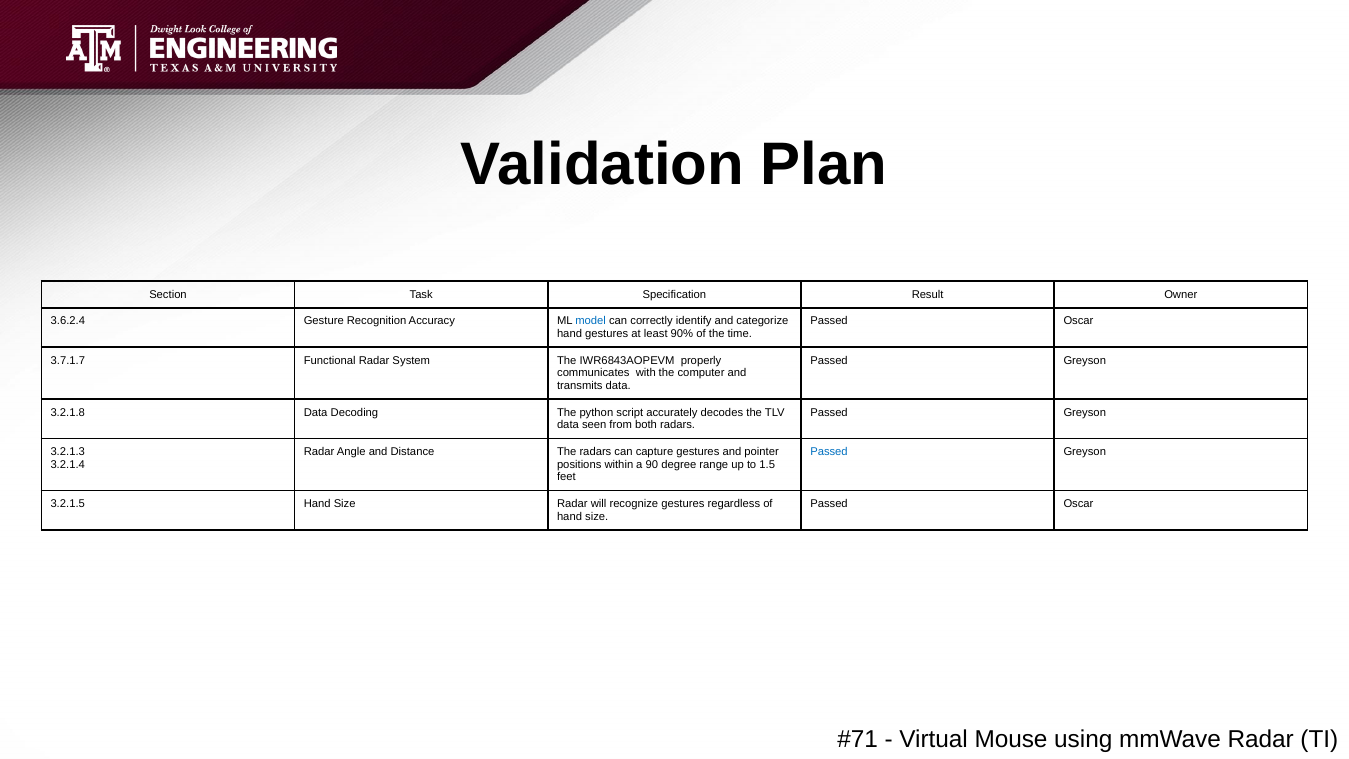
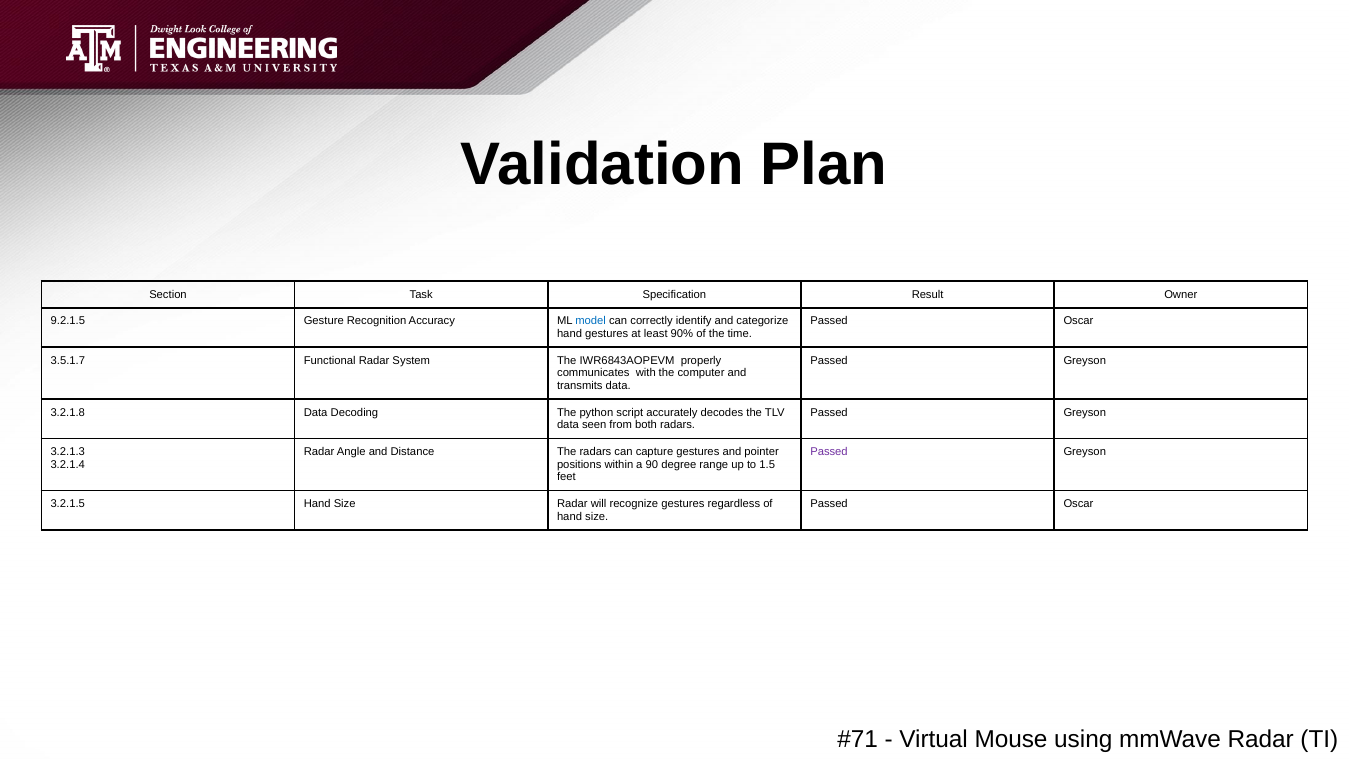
3.6.2.4: 3.6.2.4 -> 9.2.1.5 (68, 321)
3.7.1.7: 3.7.1.7 -> 3.5.1.7 (68, 360)
Passed colour: blue -> purple (829, 452)
